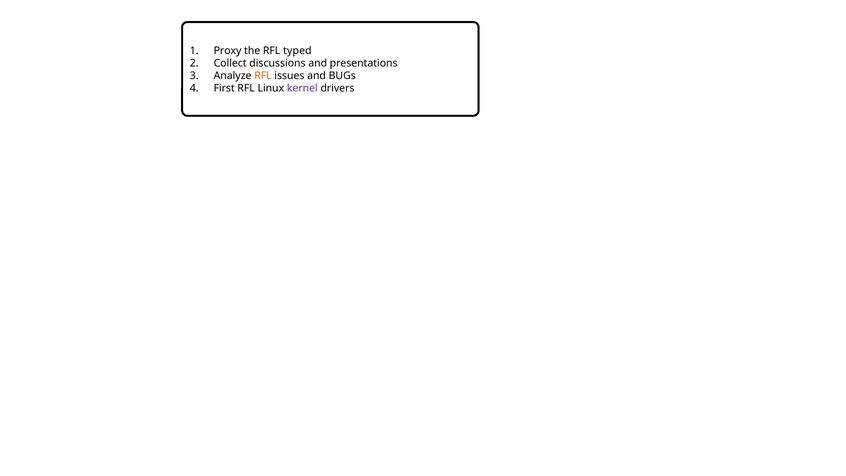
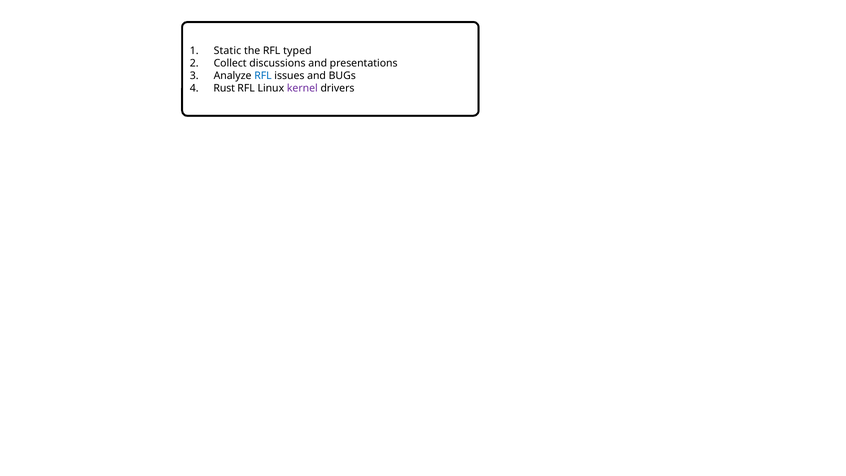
Proxy: Proxy -> Static (227, 51)
RFL colour: orange -> blue (263, 76)
First: First -> Rust (224, 88)
